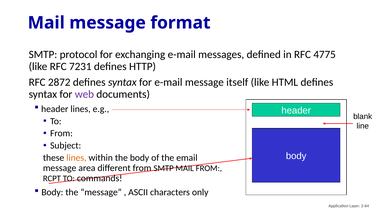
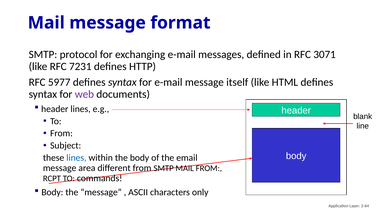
4775: 4775 -> 3071 (325, 55)
2872: 2872 -> 5977 (59, 82)
lines colour: orange -> blue (76, 158)
